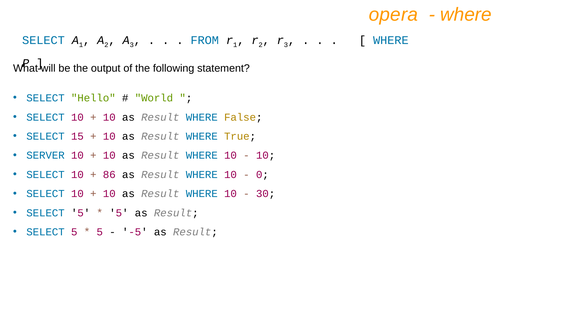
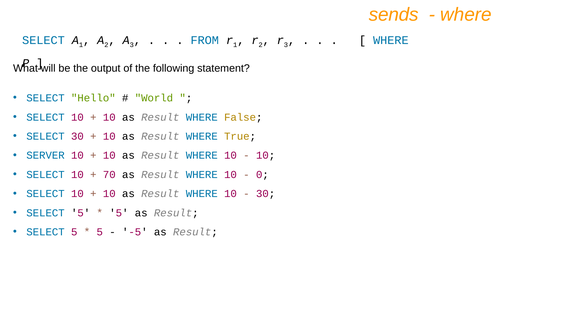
opera: opera -> sends (394, 15)
SELECT 15: 15 -> 30 (77, 136)
86: 86 -> 70 (109, 175)
